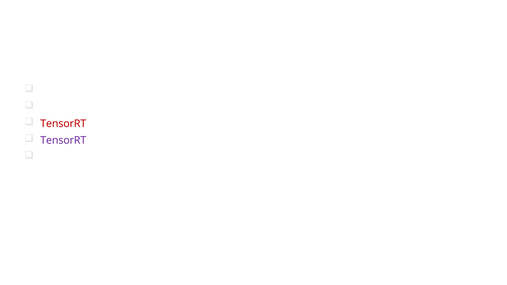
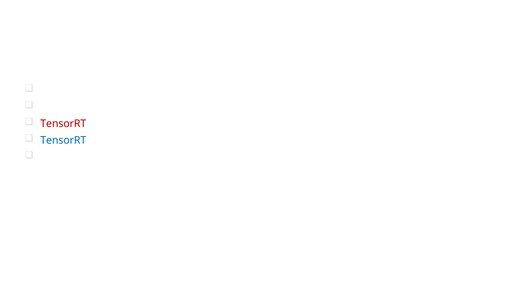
TensorRT colour: purple -> blue (63, 140)
